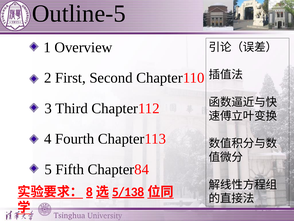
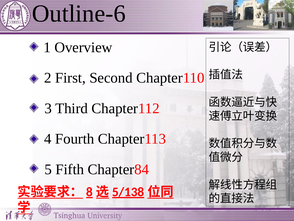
Outline-5: Outline-5 -> Outline-6 (79, 14)
